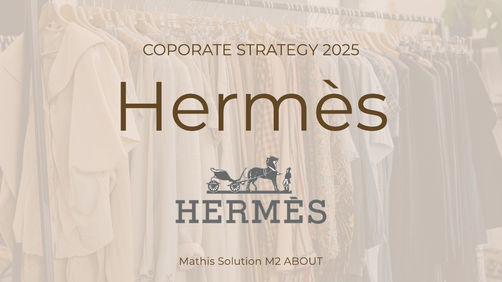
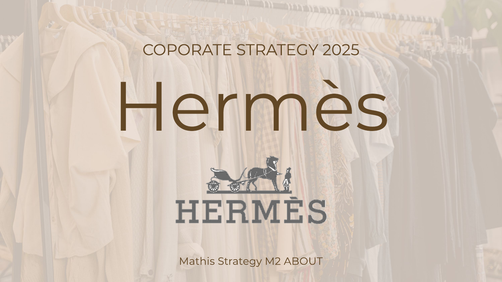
Mathis Solution: Solution -> Strategy (240, 262)
